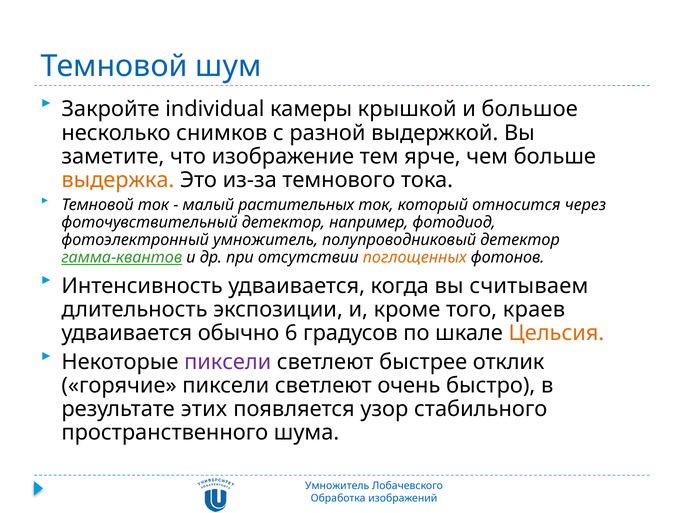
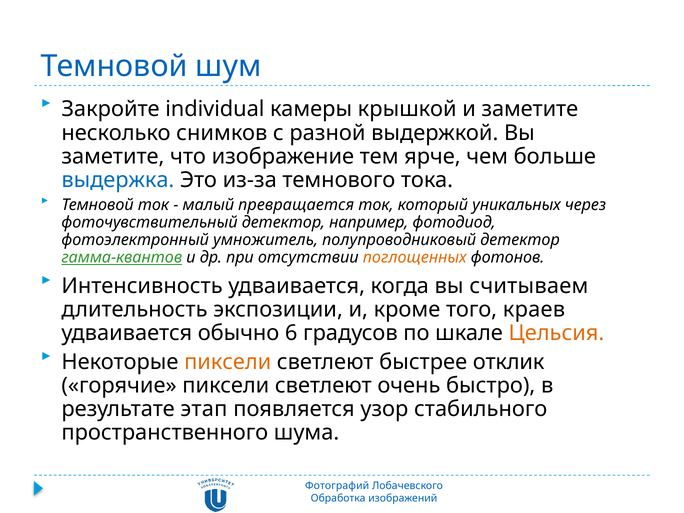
и большое: большое -> заметите (530, 109)
выдержка colour: orange -> blue (118, 180)
растительных: растительных -> превращается (296, 205)
относится: относится -> уникальных (516, 205)
пиксели colour: purple -> orange (228, 362)
этих: этих -> этап (204, 409)
Умножитель: Умножитель -> Фотографий (337, 486)
